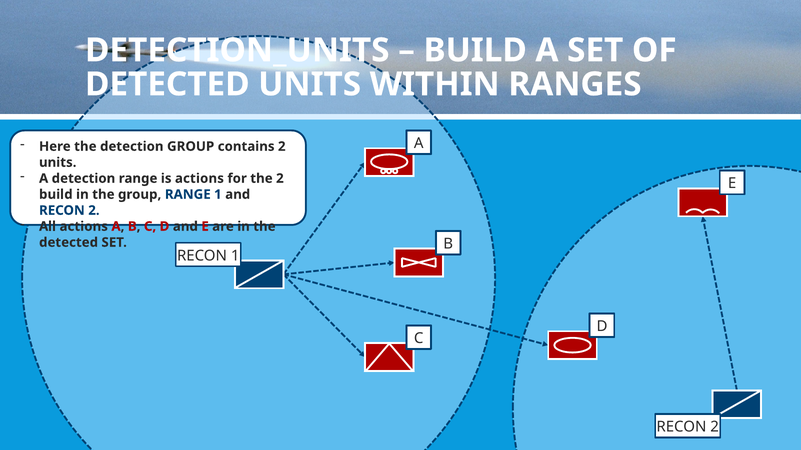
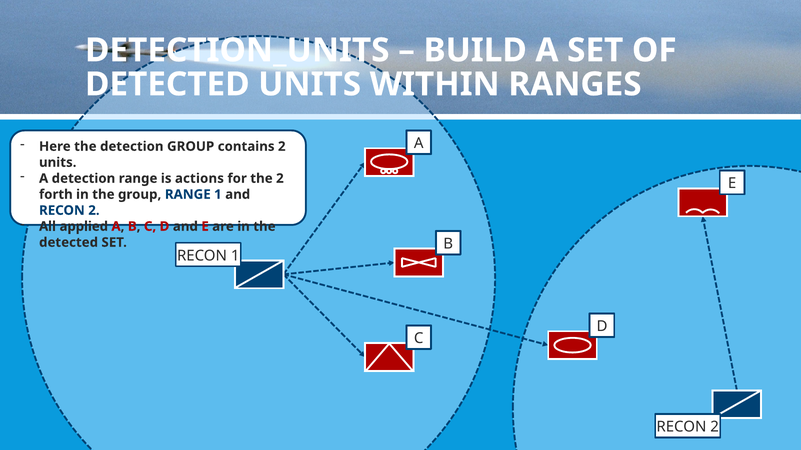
build: build -> forth (56, 195)
All actions: actions -> applied (84, 227)
